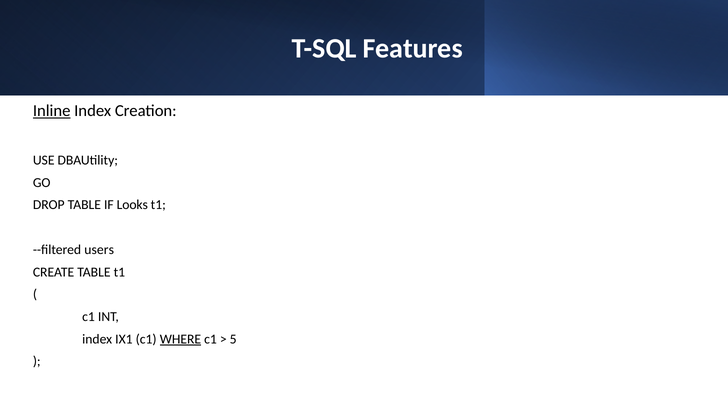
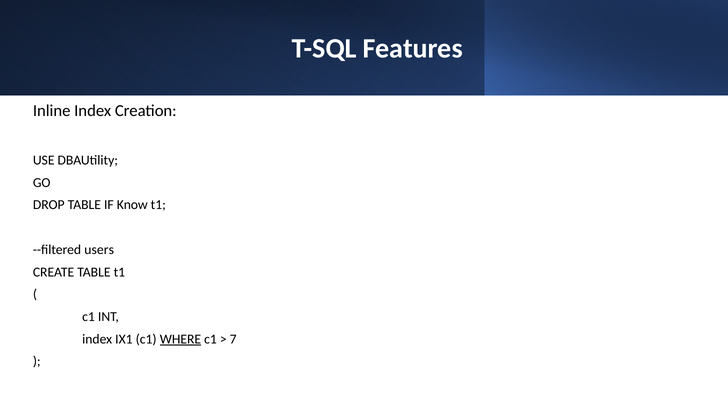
Inline underline: present -> none (52, 110)
Looks: Looks -> Know (132, 205)
5: 5 -> 7 (233, 339)
